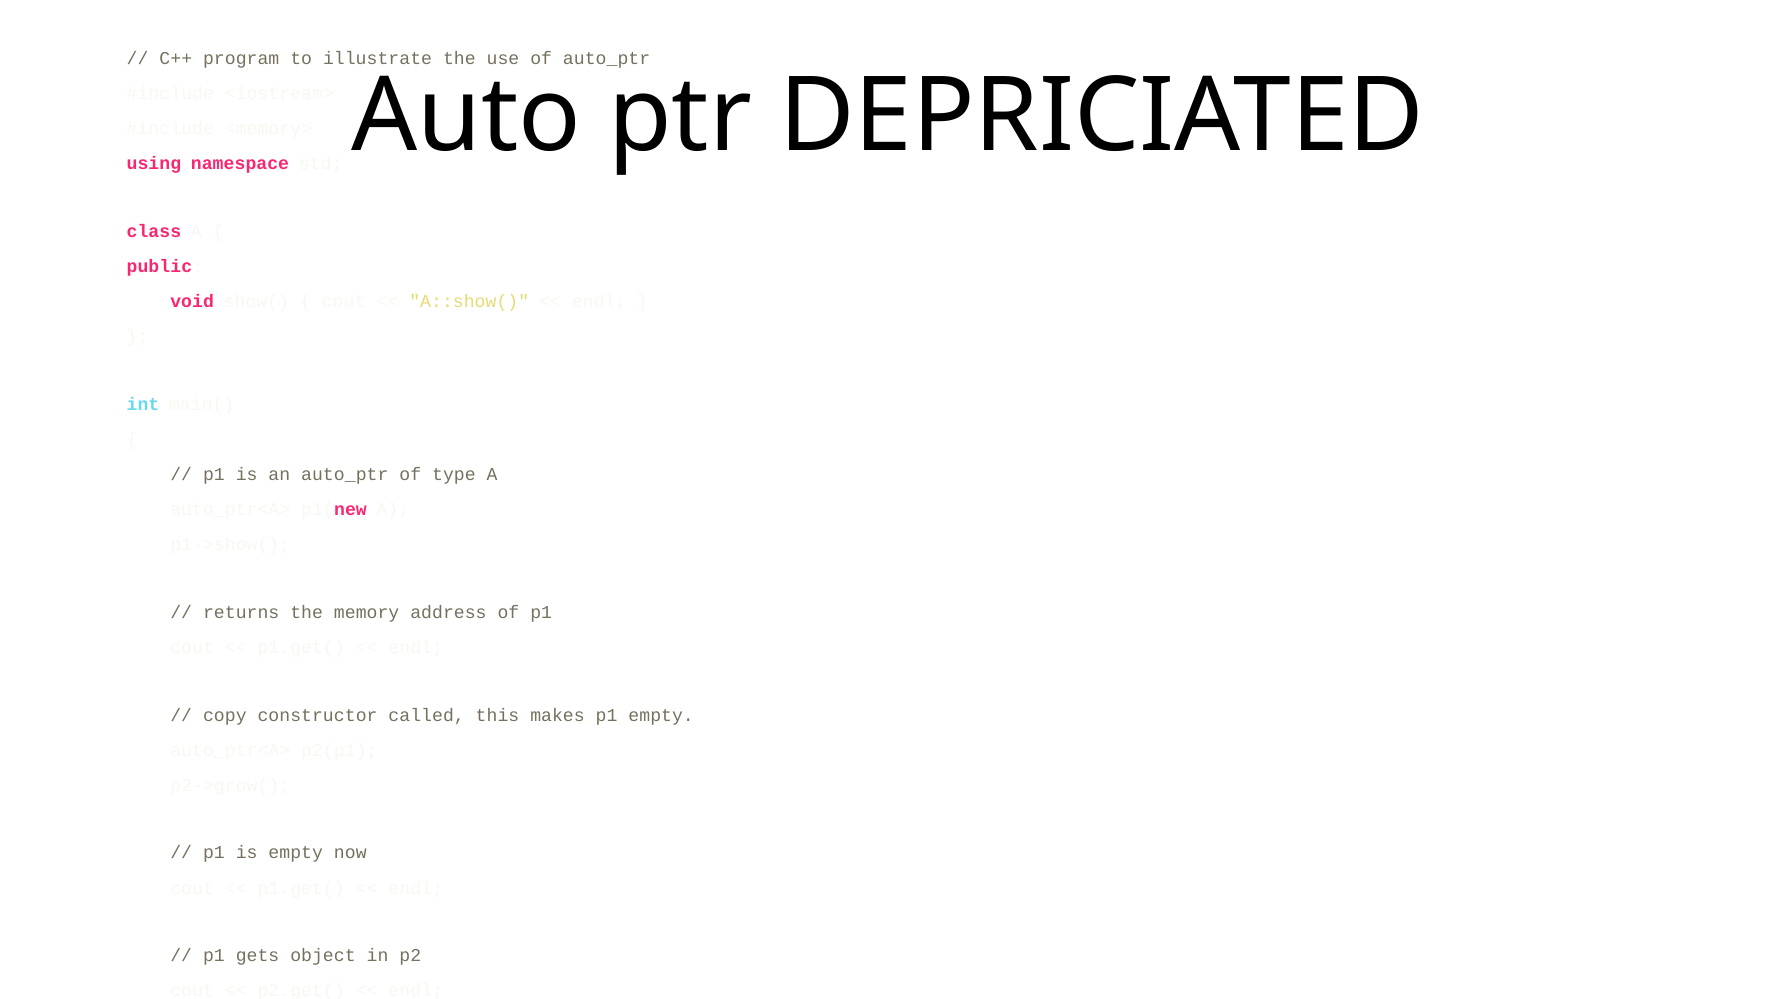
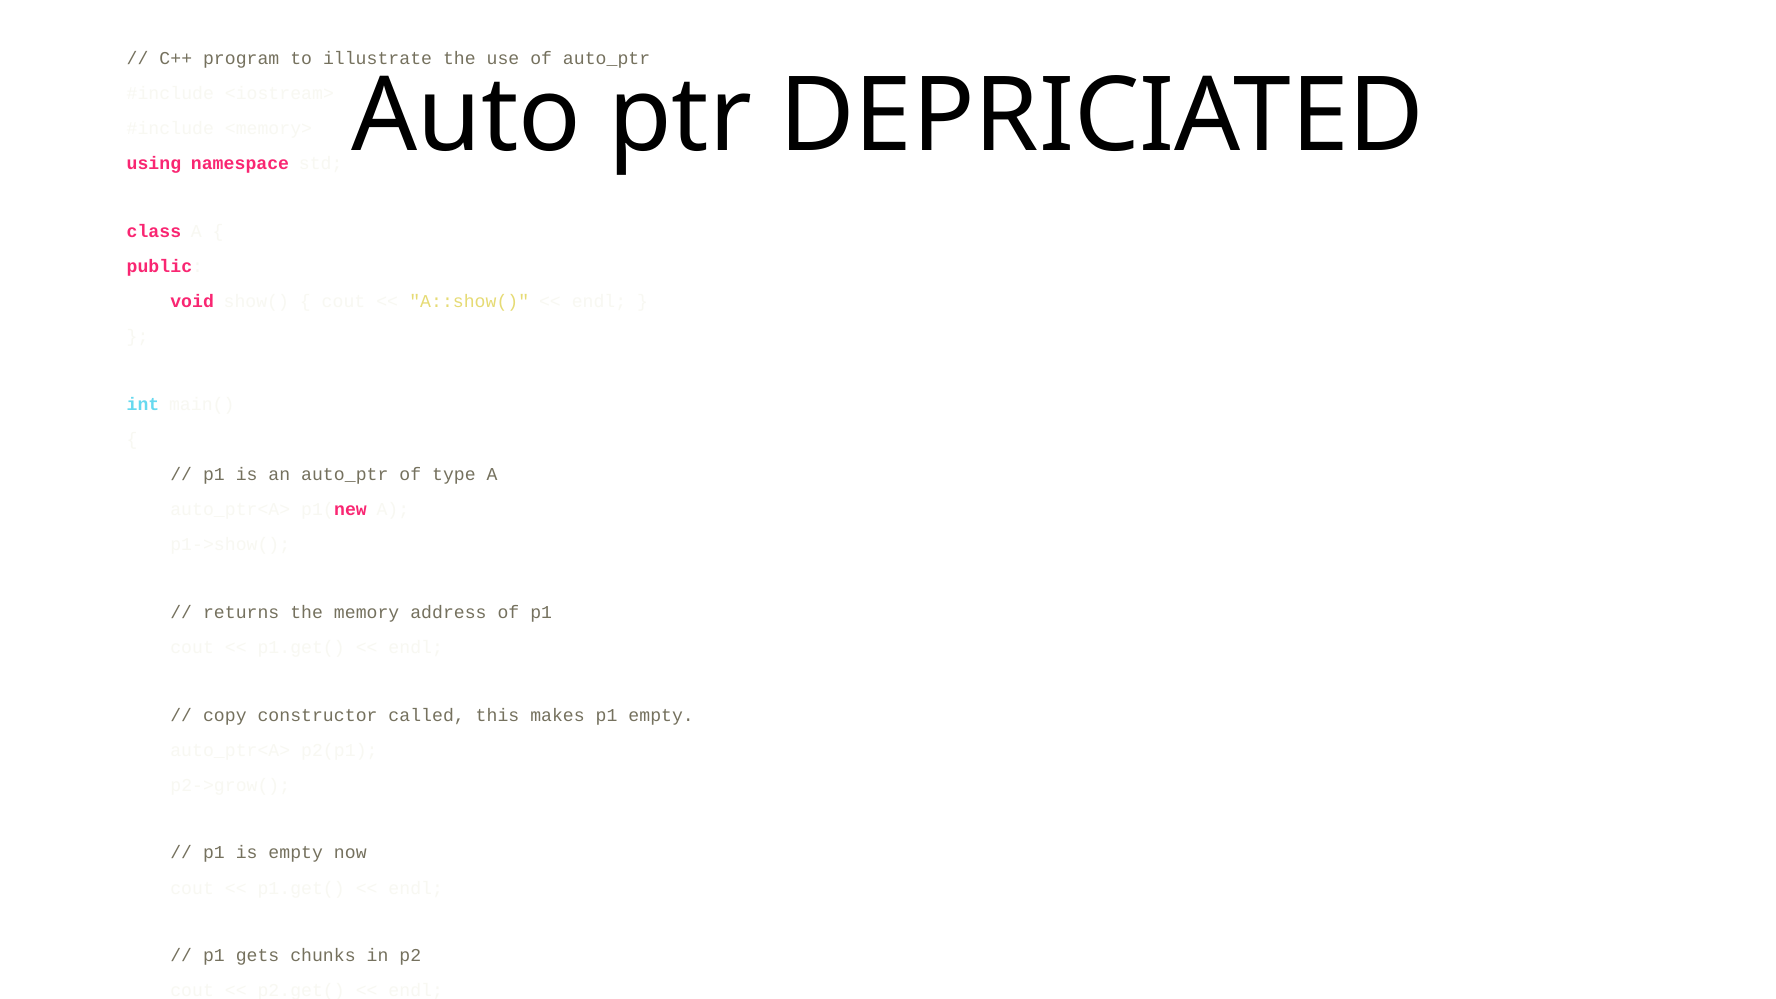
object: object -> chunks (323, 956)
